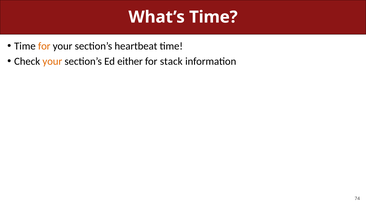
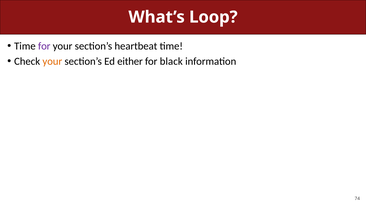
What’s Time: Time -> Loop (213, 17)
for colour: orange -> purple (44, 46)
stack: stack -> black (171, 61)
